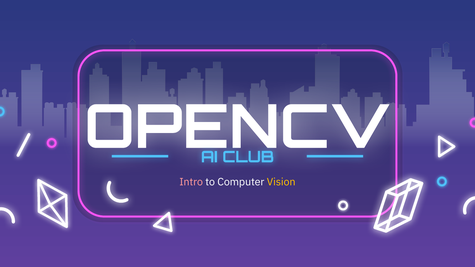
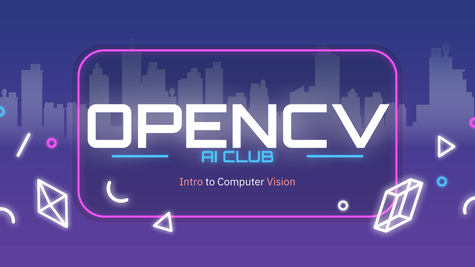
Vision colour: yellow -> pink (281, 182)
